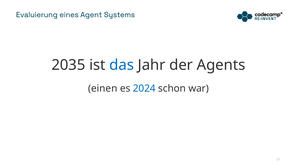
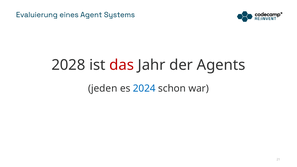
2035: 2035 -> 2028 (68, 65)
das colour: blue -> red (122, 65)
einen: einen -> jeden (103, 89)
